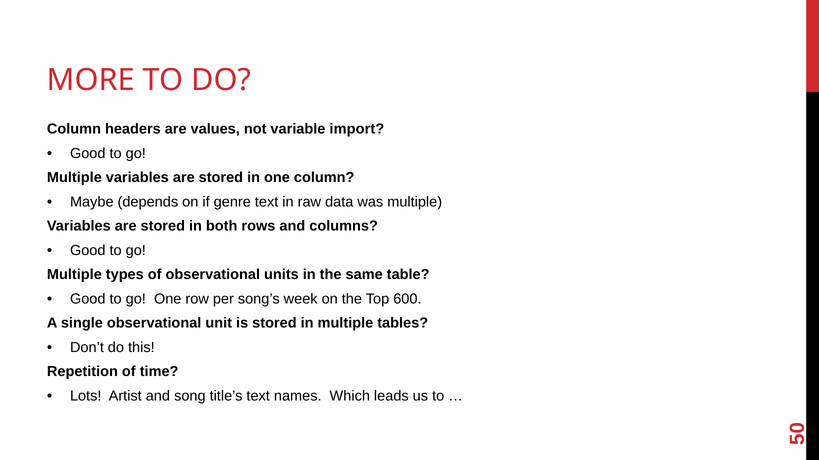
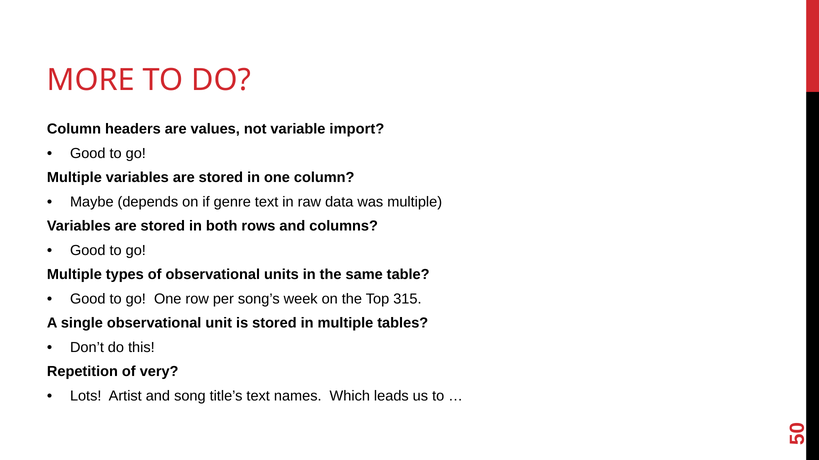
600: 600 -> 315 (407, 299)
time: time -> very (159, 372)
